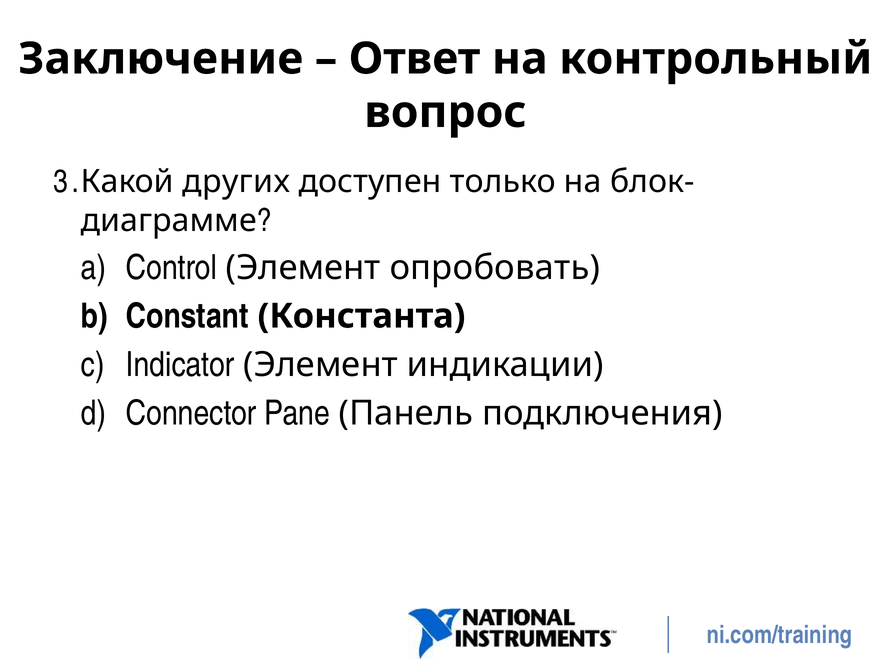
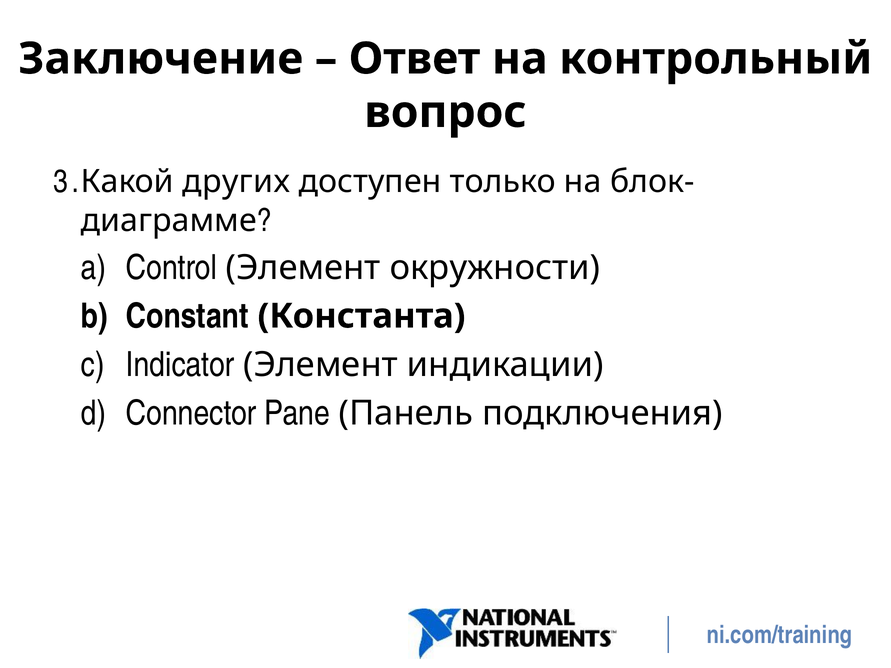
опробовать: опробовать -> окружности (495, 268)
